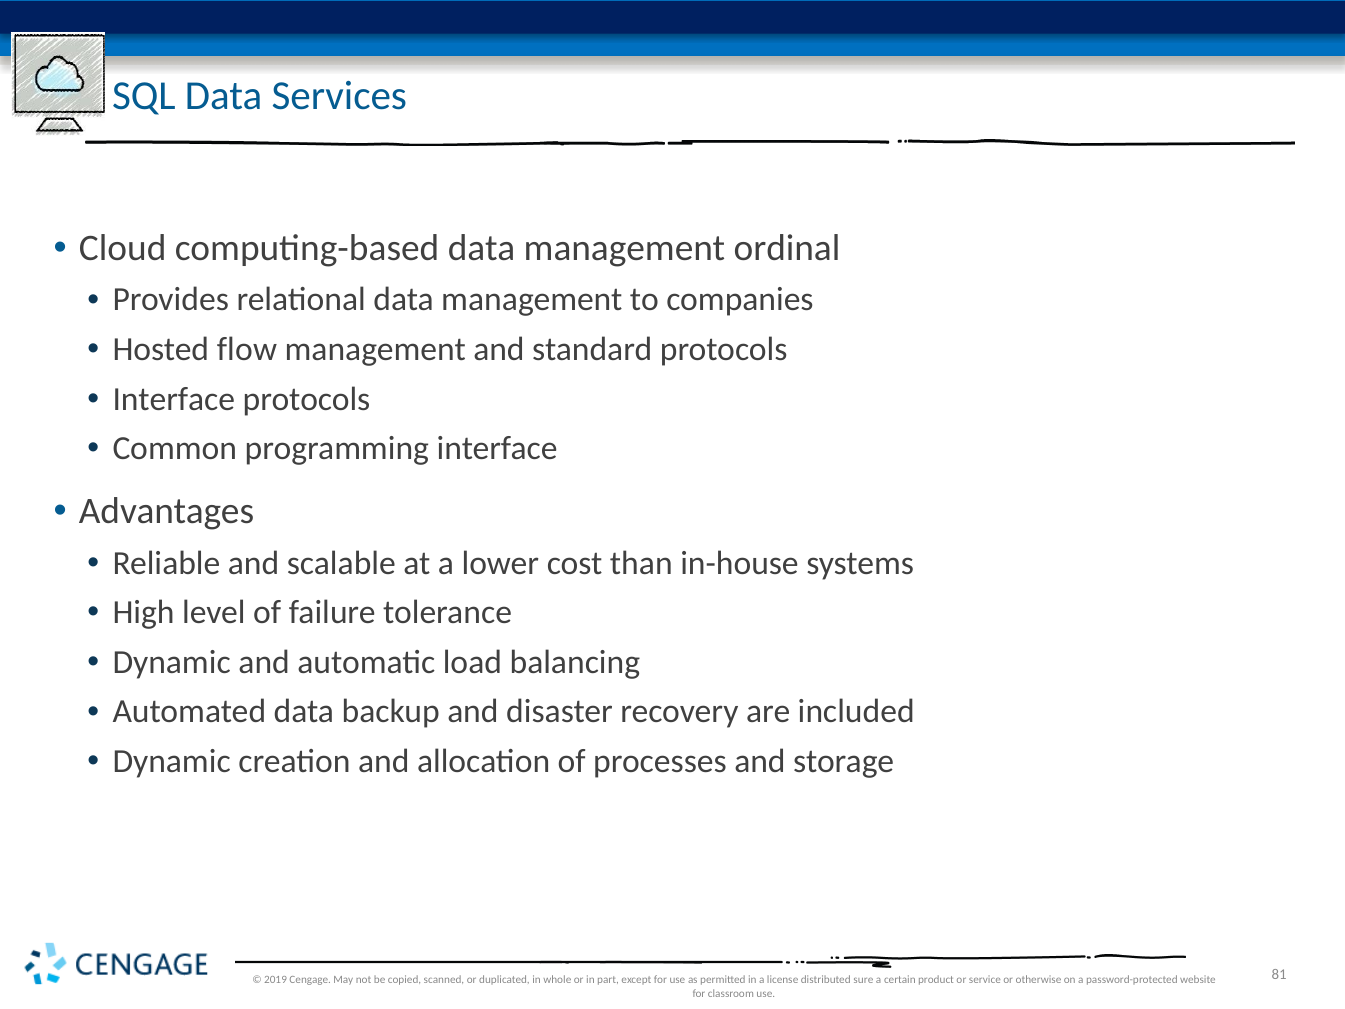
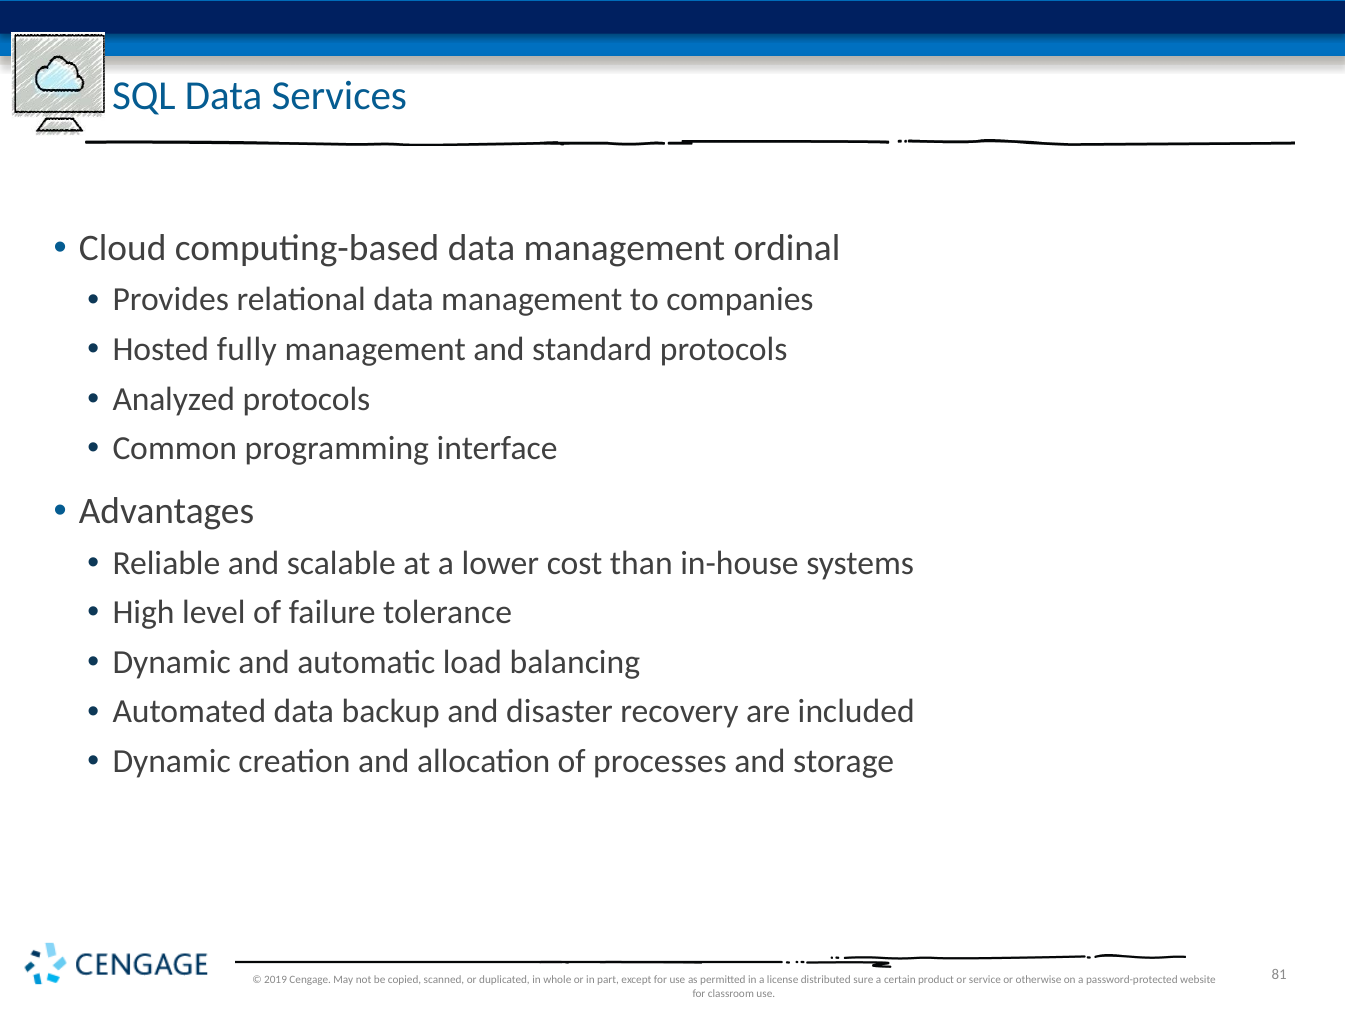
flow: flow -> fully (247, 349)
Interface: Interface -> Analyzed (174, 399)
